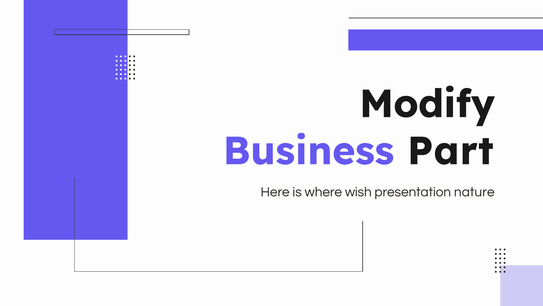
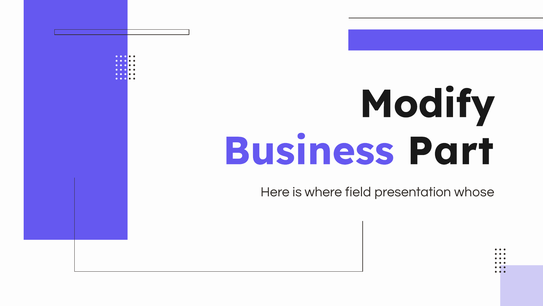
wish: wish -> field (358, 192)
nature: nature -> whose (474, 192)
